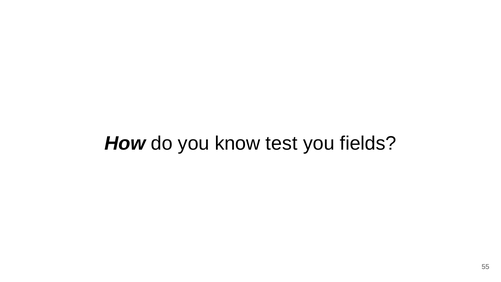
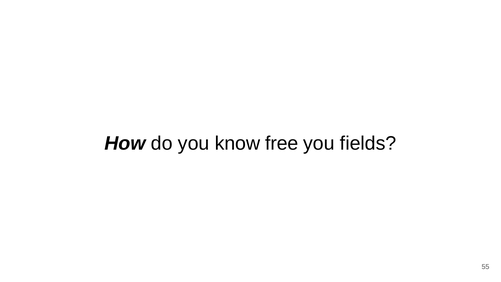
test: test -> free (282, 143)
